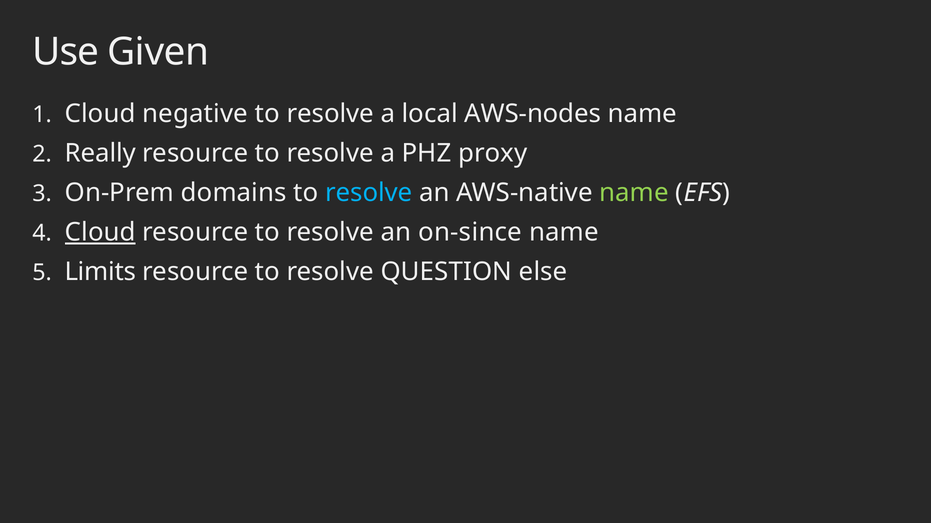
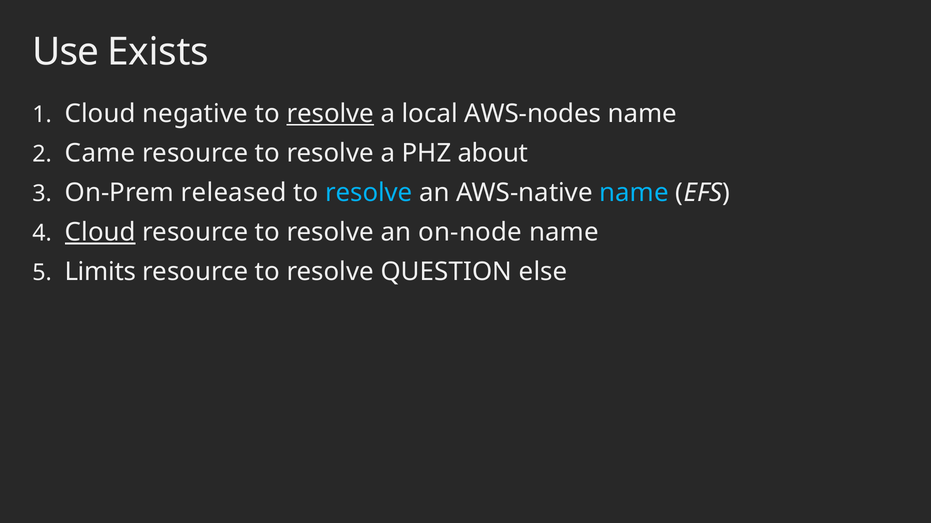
Given: Given -> Exists (158, 52)
resolve underline: none -> present (330, 114)
Really: Really -> Came (100, 154)
proxy: proxy -> about (493, 154)
domains: domains -> released (234, 193)
name colour: light green -> light blue (634, 193)
on-since: on-since -> on-node (470, 233)
